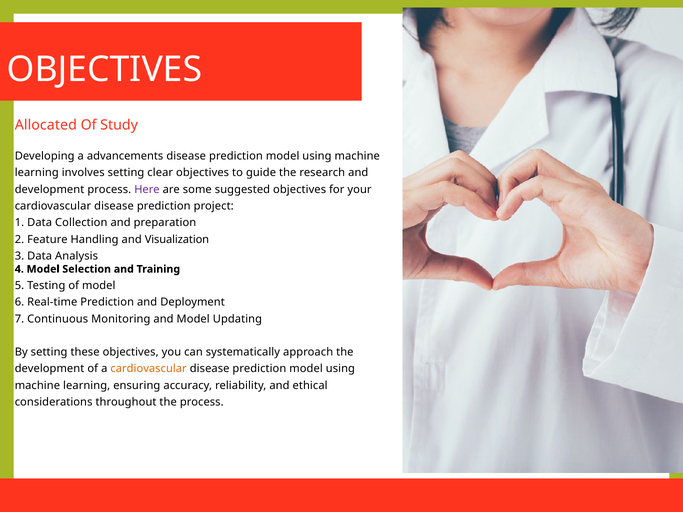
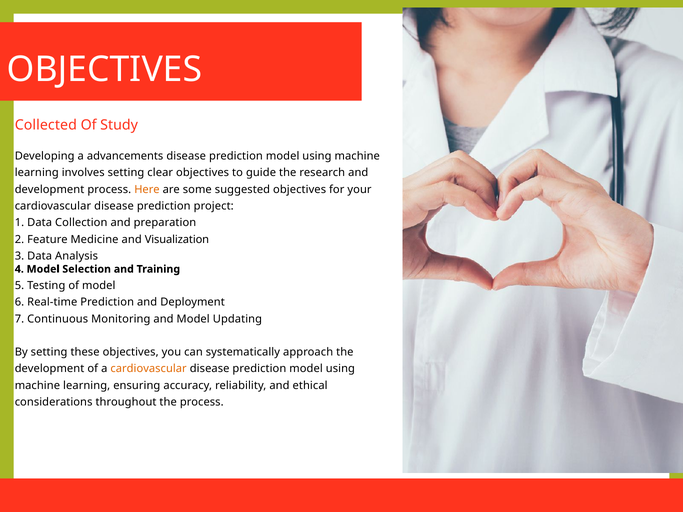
Allocated: Allocated -> Collected (46, 125)
Here colour: purple -> orange (147, 190)
Handling: Handling -> Medicine (95, 240)
